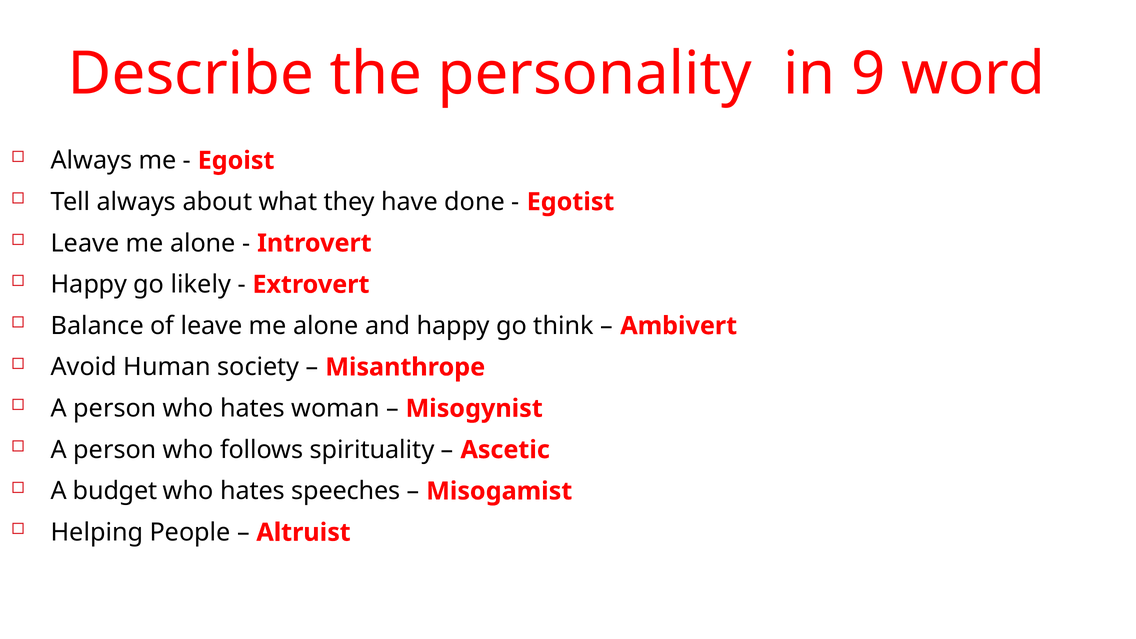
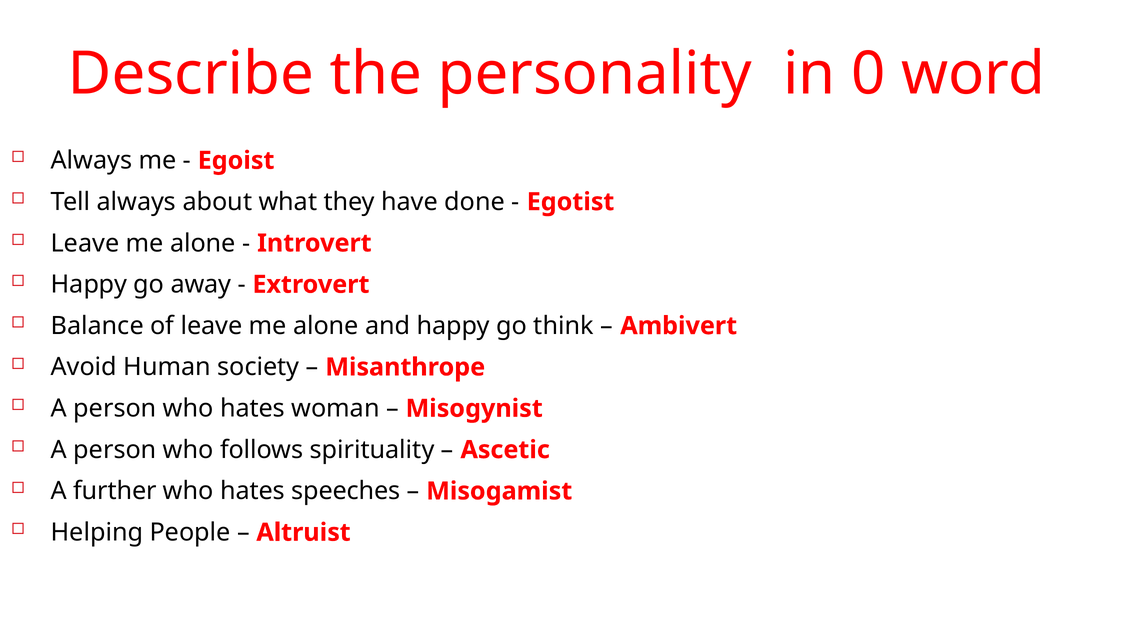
9: 9 -> 0 (868, 74)
likely: likely -> away (201, 285)
budget: budget -> further (115, 491)
